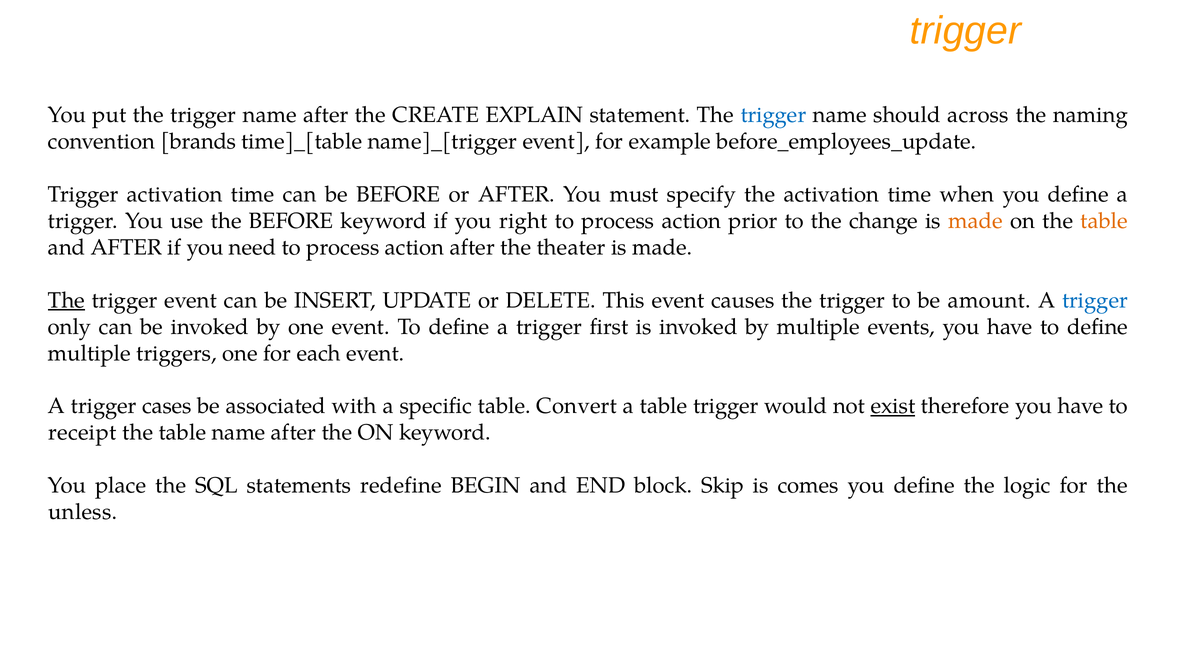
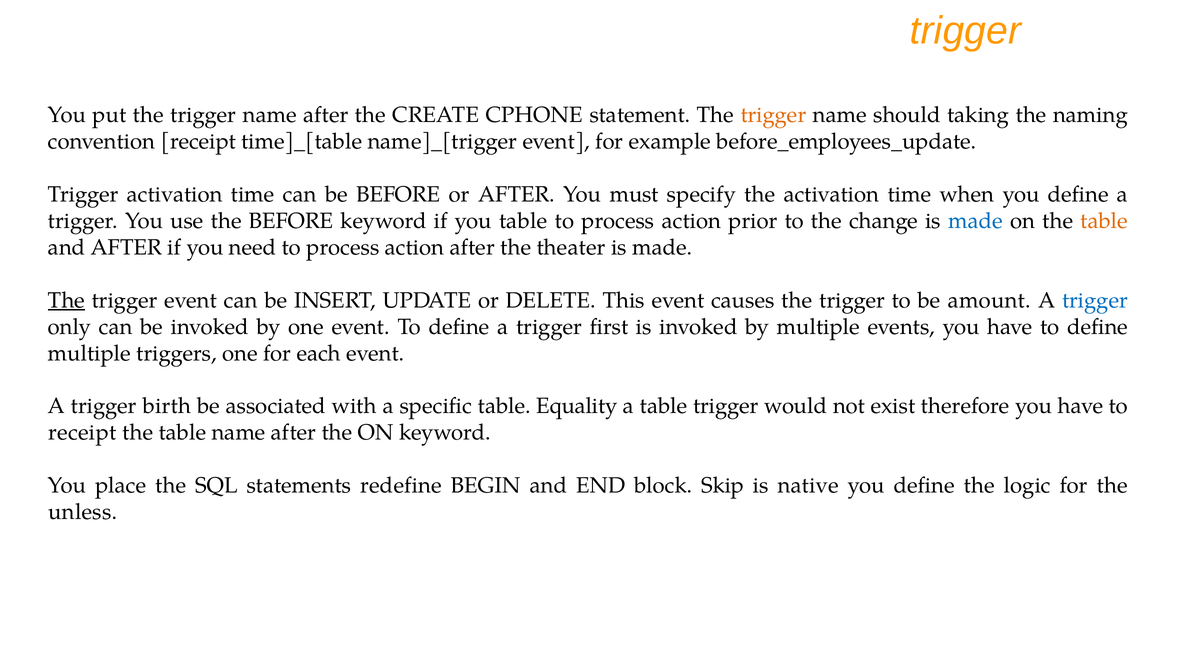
EXPLAIN: EXPLAIN -> CPHONE (534, 115)
trigger colour: blue -> orange (773, 115)
across: across -> taking (978, 115)
convention brands: brands -> receipt (198, 141)
you right: right -> table (523, 221)
made colour: orange -> blue (976, 221)
cases: cases -> birth (167, 406)
Convert: Convert -> Equality (577, 406)
exist underline: present -> none (893, 406)
comes: comes -> native (808, 486)
